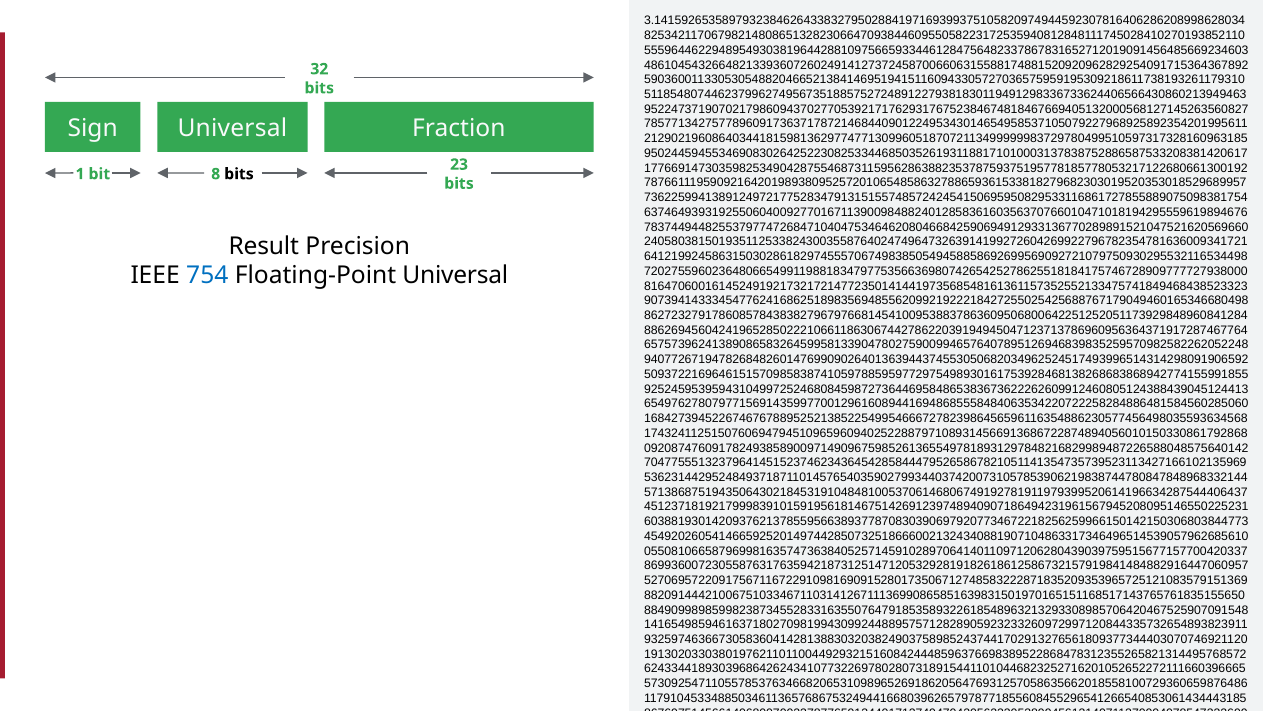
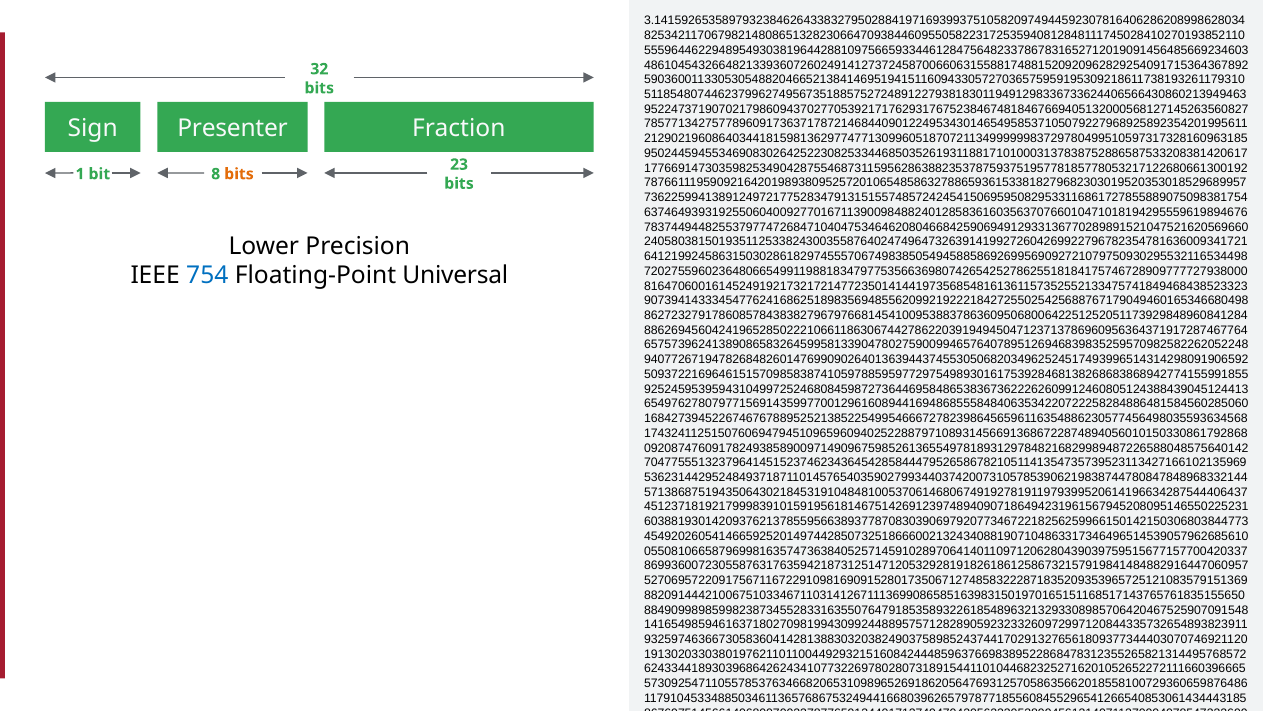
Sign Universal: Universal -> Presenter (233, 129)
bits colour: black -> orange (239, 174)
Result: Result -> Lower (264, 246)
